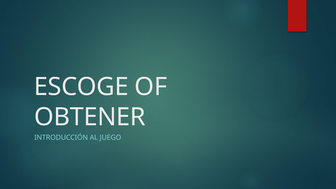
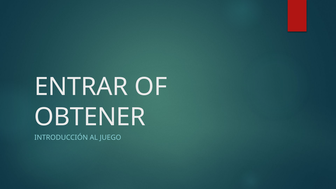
ESCOGE: ESCOGE -> ENTRAR (81, 87)
